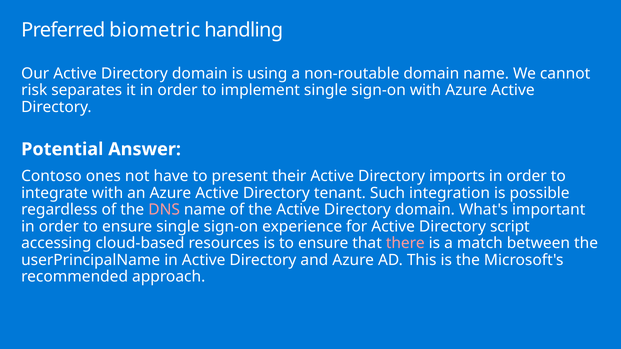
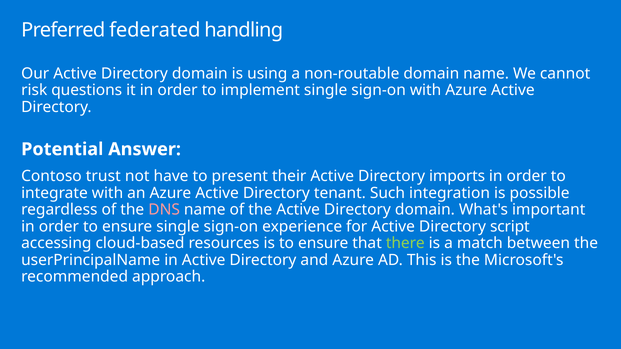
biometric: biometric -> federated (155, 30)
separates: separates -> questions (87, 90)
ones: ones -> trust (103, 176)
there colour: pink -> light green (405, 243)
